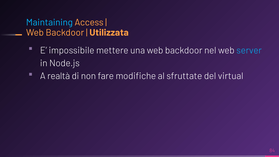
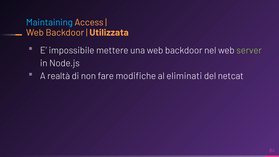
server colour: light blue -> light green (249, 50)
sfruttate: sfruttate -> eliminati (184, 76)
virtual: virtual -> netcat (231, 76)
